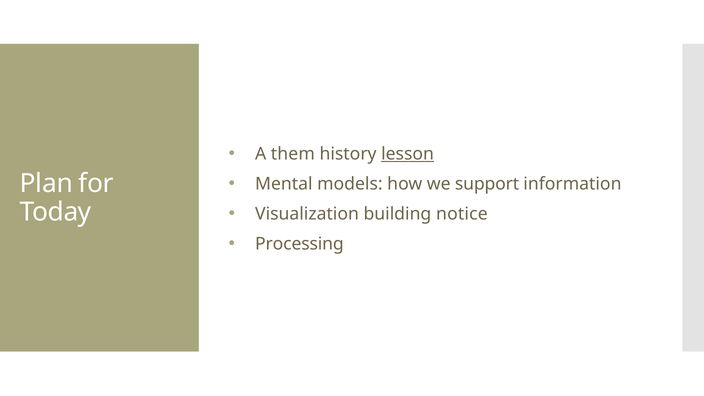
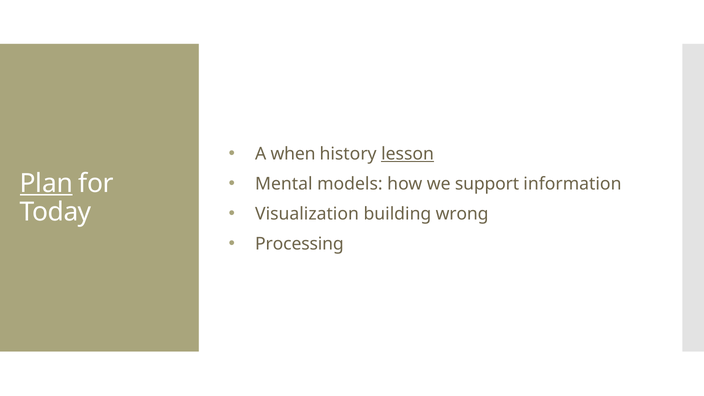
them: them -> when (293, 154)
Plan underline: none -> present (46, 183)
notice: notice -> wrong (462, 214)
